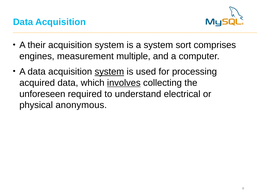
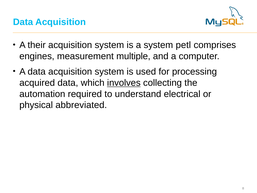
sort: sort -> petl (183, 45)
system underline: present -> none (109, 72)
unforeseen: unforeseen -> automation (42, 94)
anonymous: anonymous -> abbreviated (81, 105)
